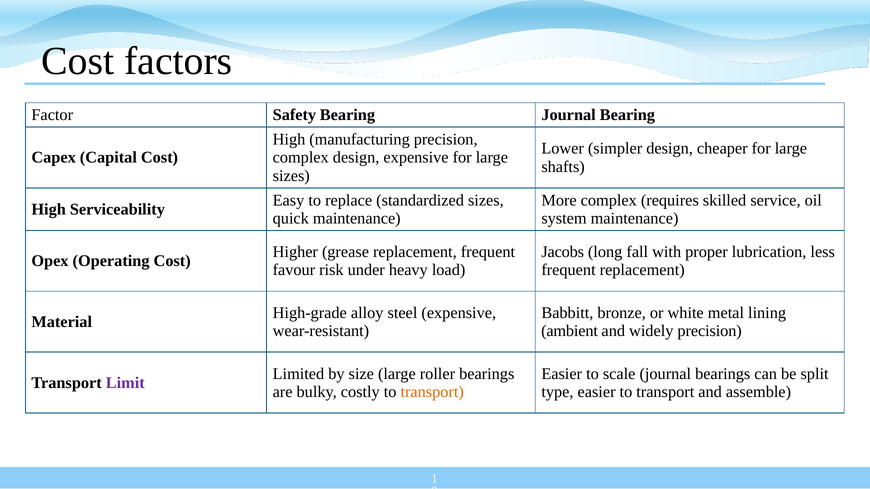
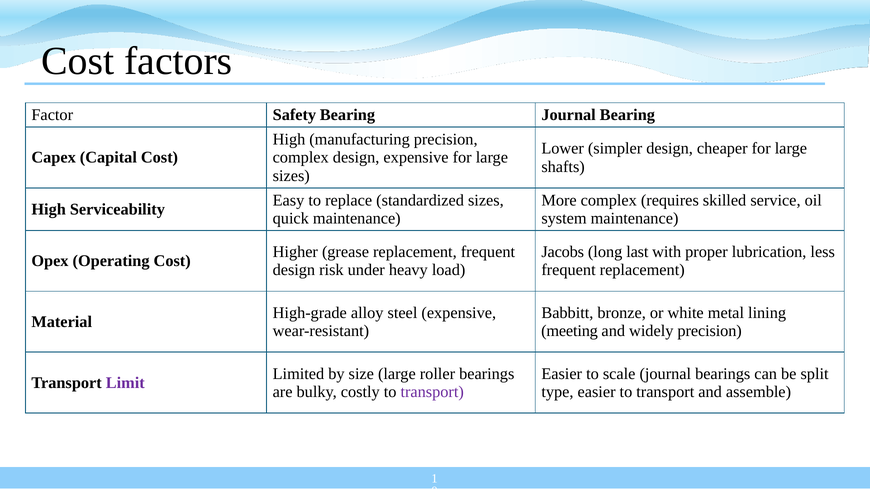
fall: fall -> last (637, 252)
favour: favour -> design (294, 270)
ambient: ambient -> meeting (570, 331)
transport colour: orange -> purple (432, 392)
